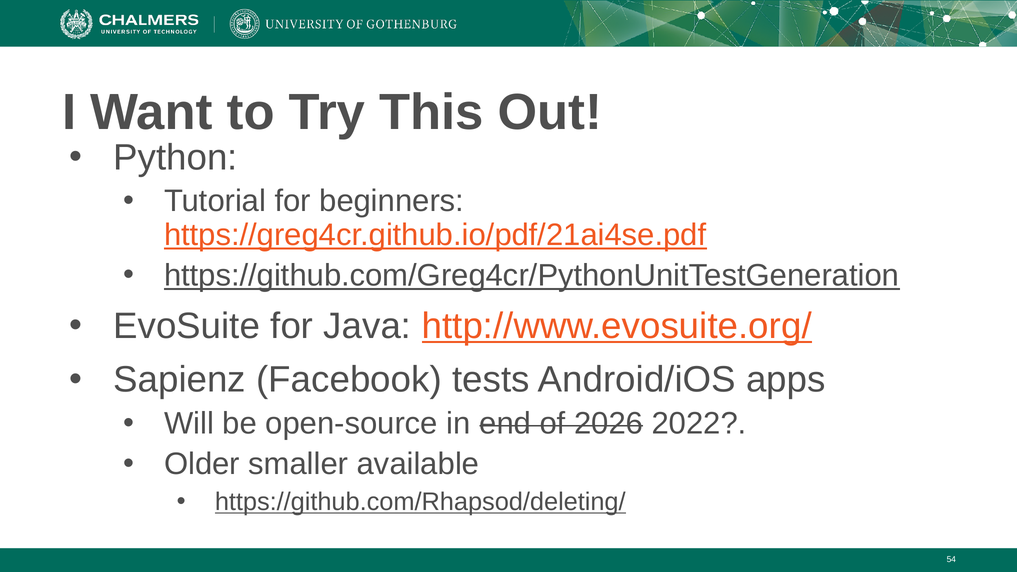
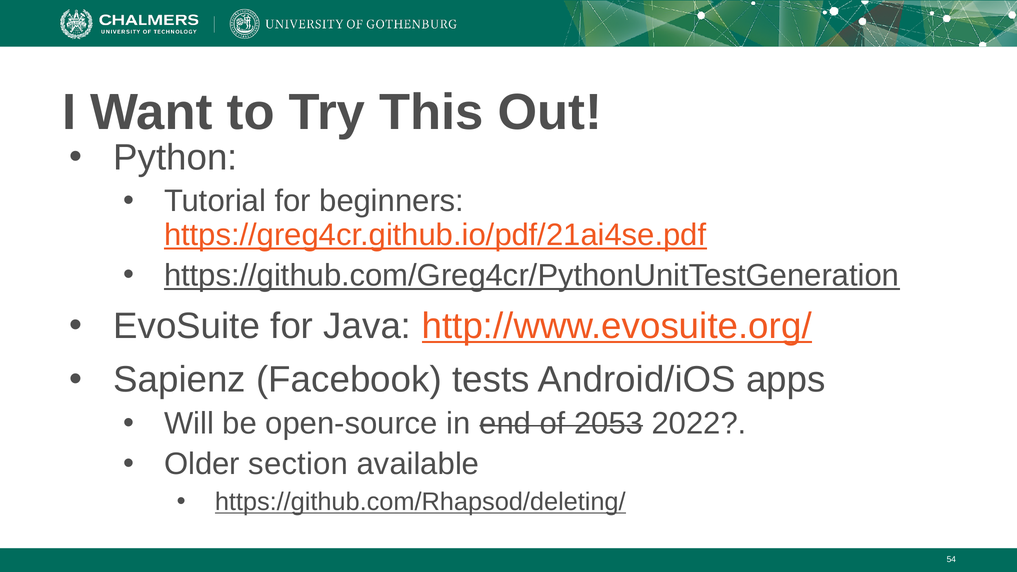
2026: 2026 -> 2053 (609, 424)
smaller: smaller -> section (298, 464)
